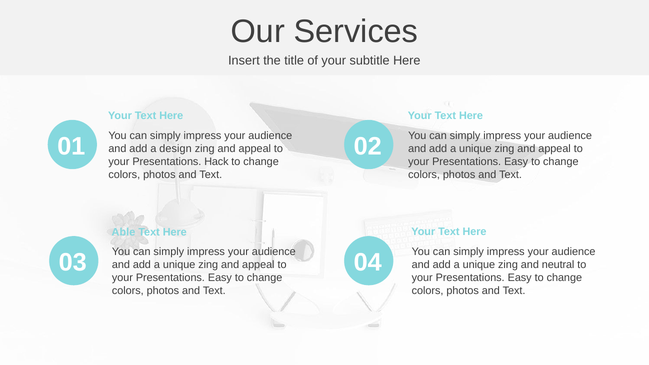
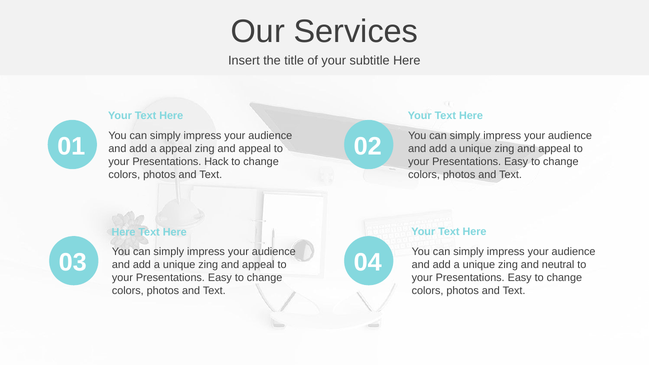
a design: design -> appeal (176, 149)
Able: Able -> Here (124, 232)
